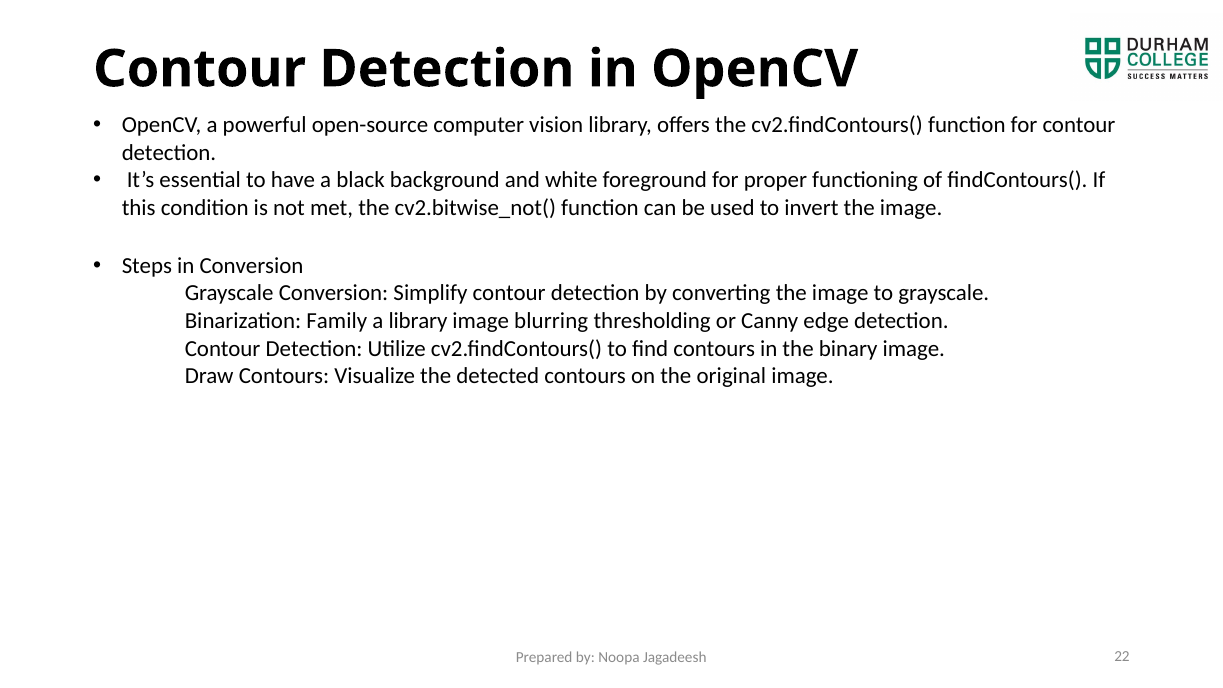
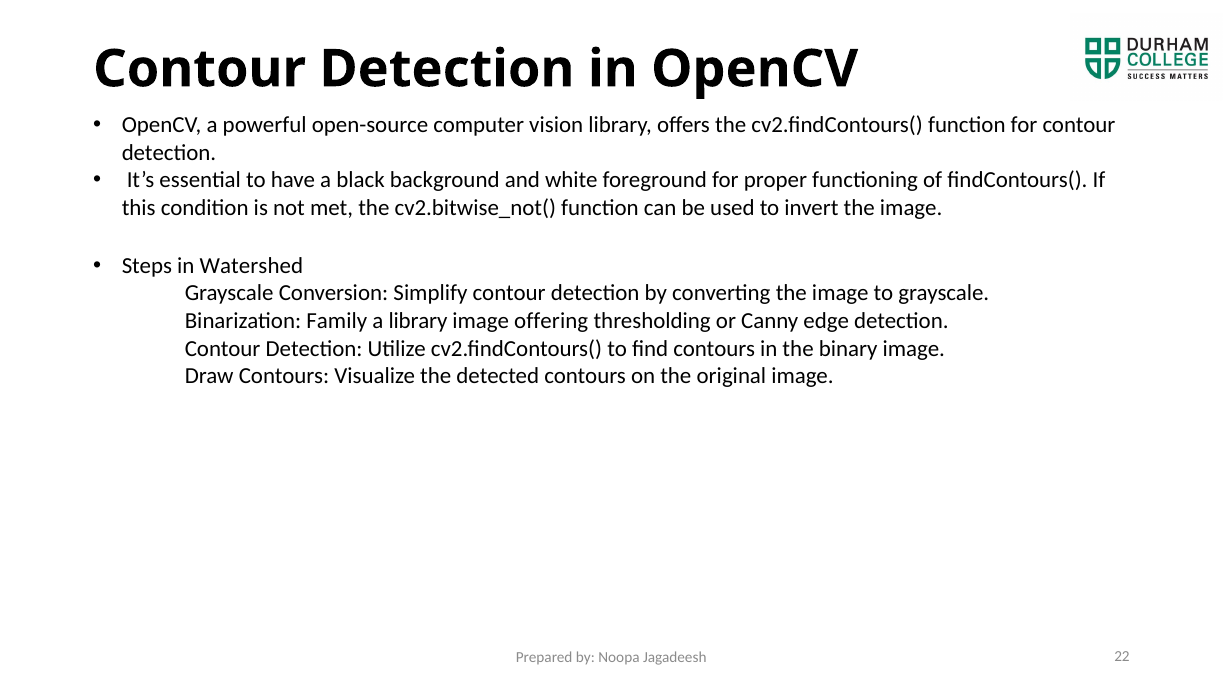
in Conversion: Conversion -> Watershed (251, 266)
blurring: blurring -> offering (551, 321)
